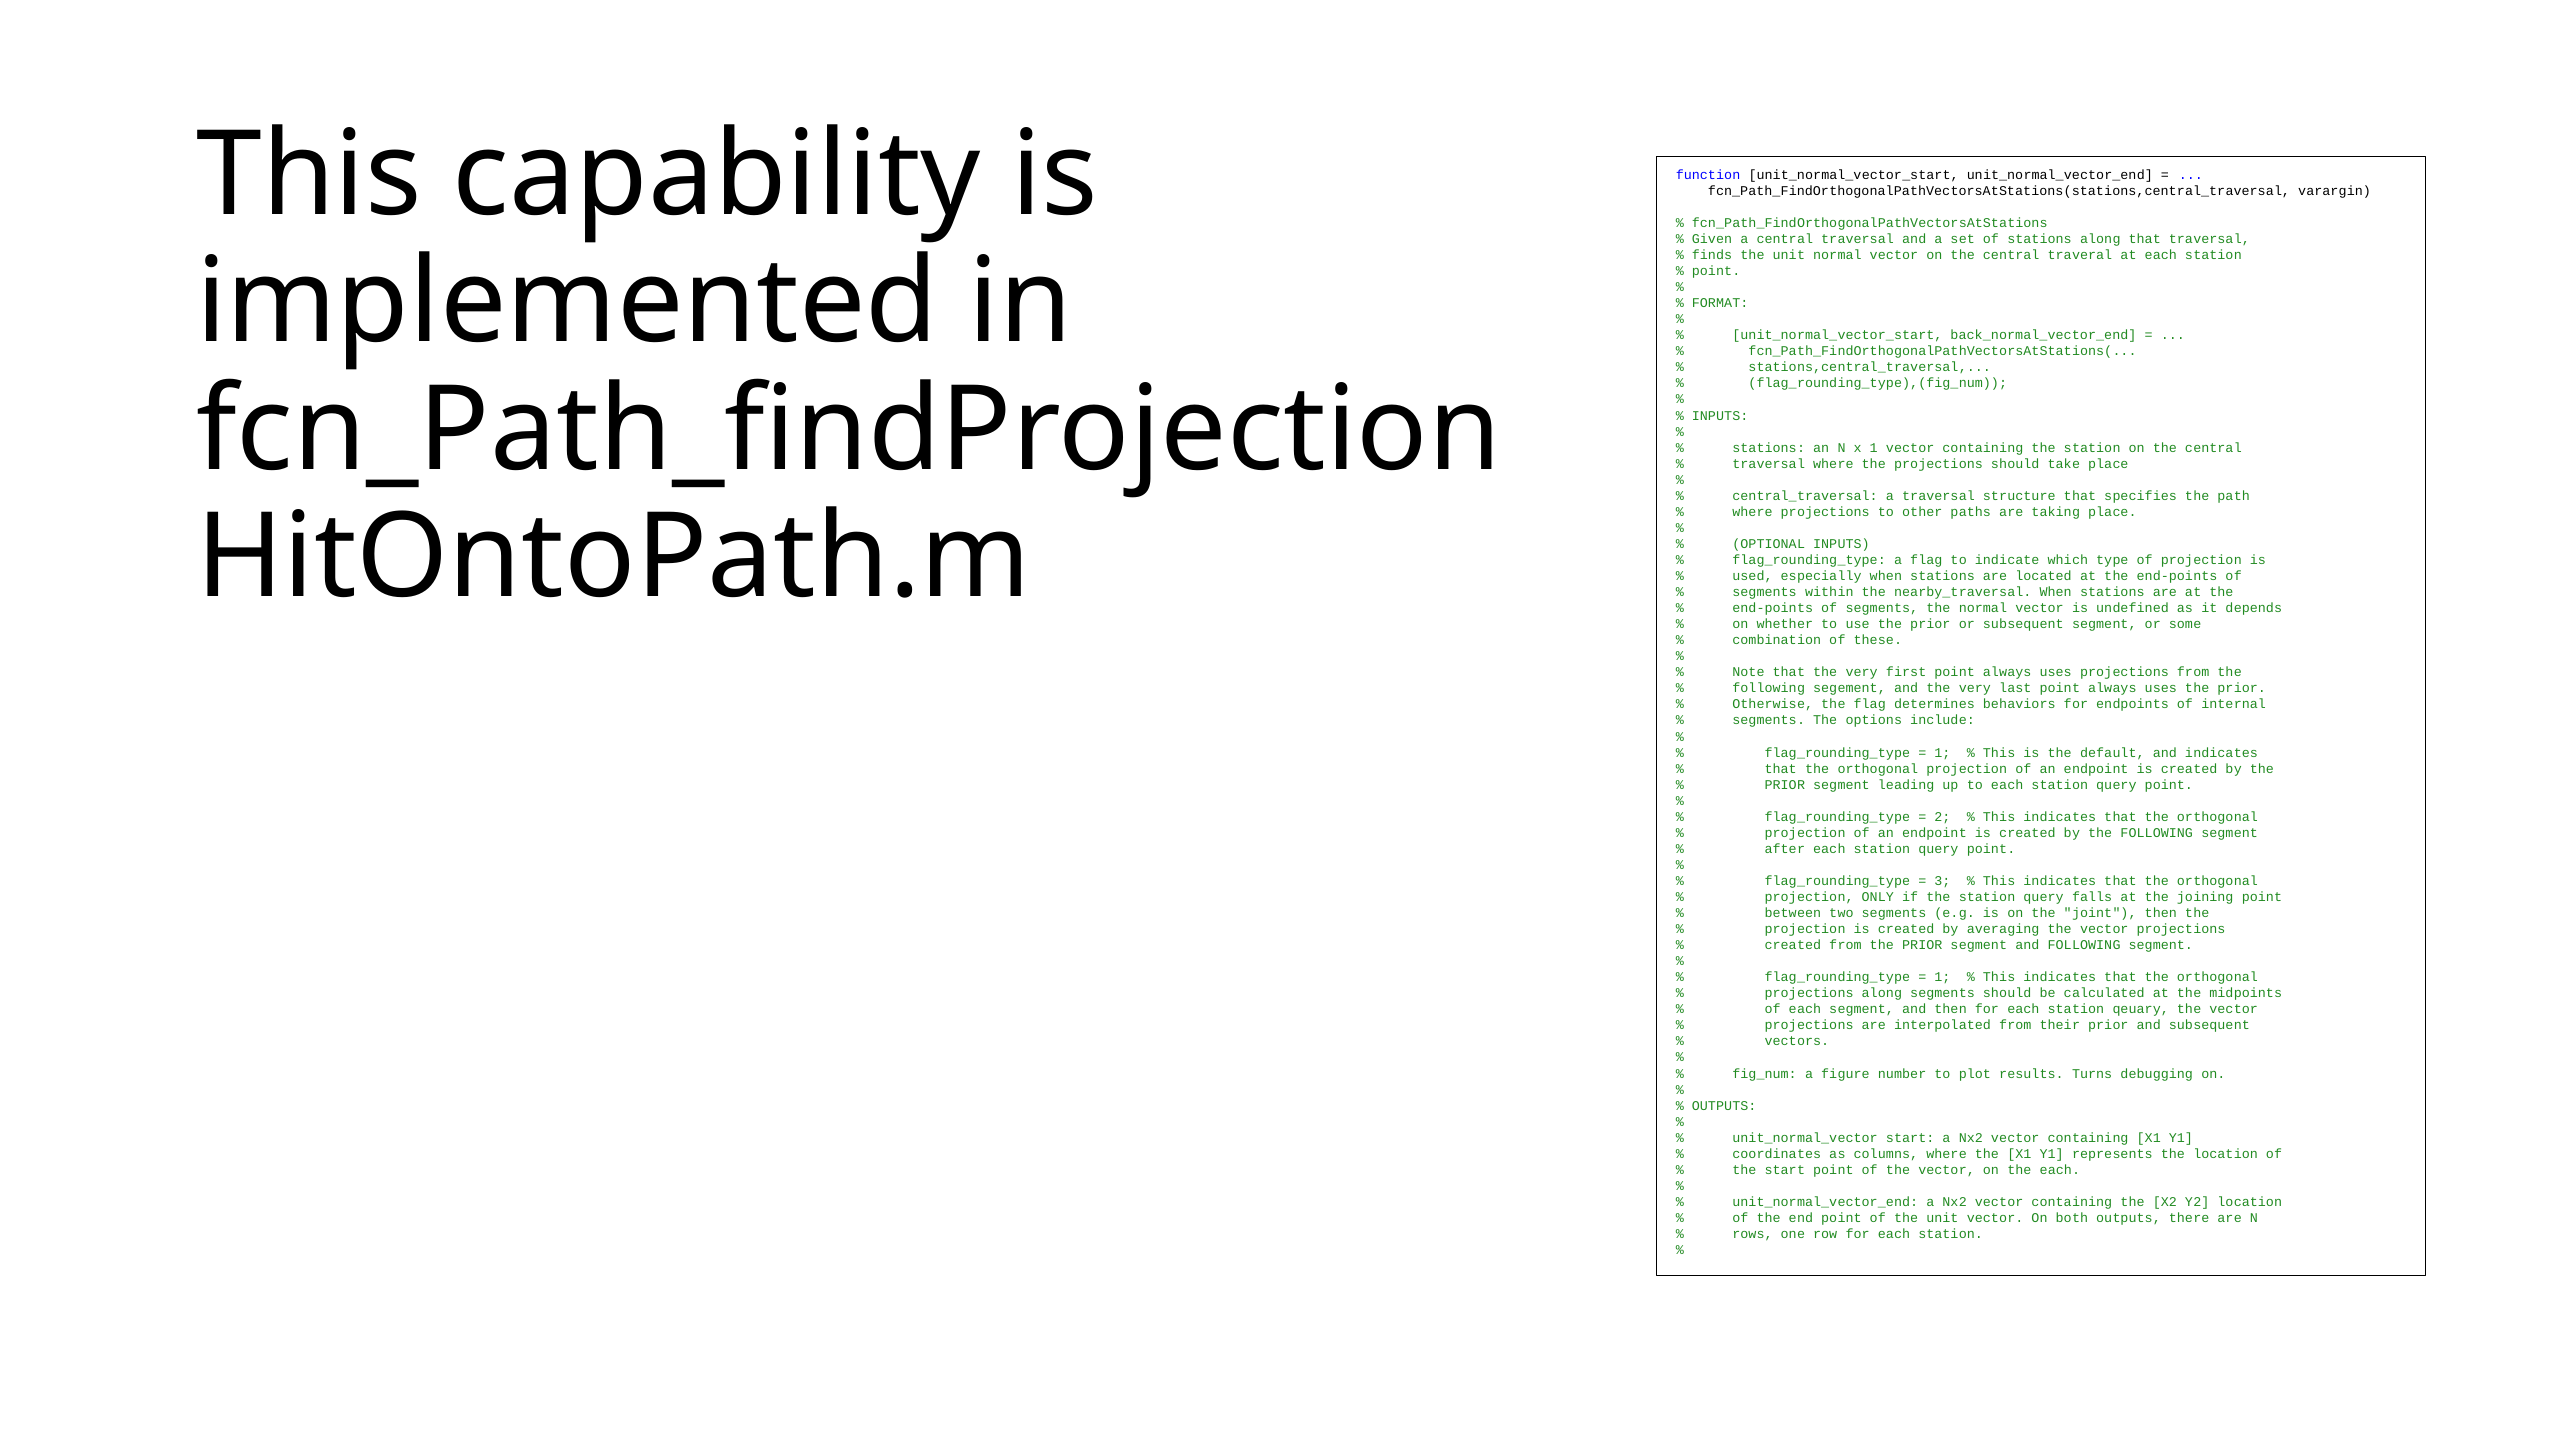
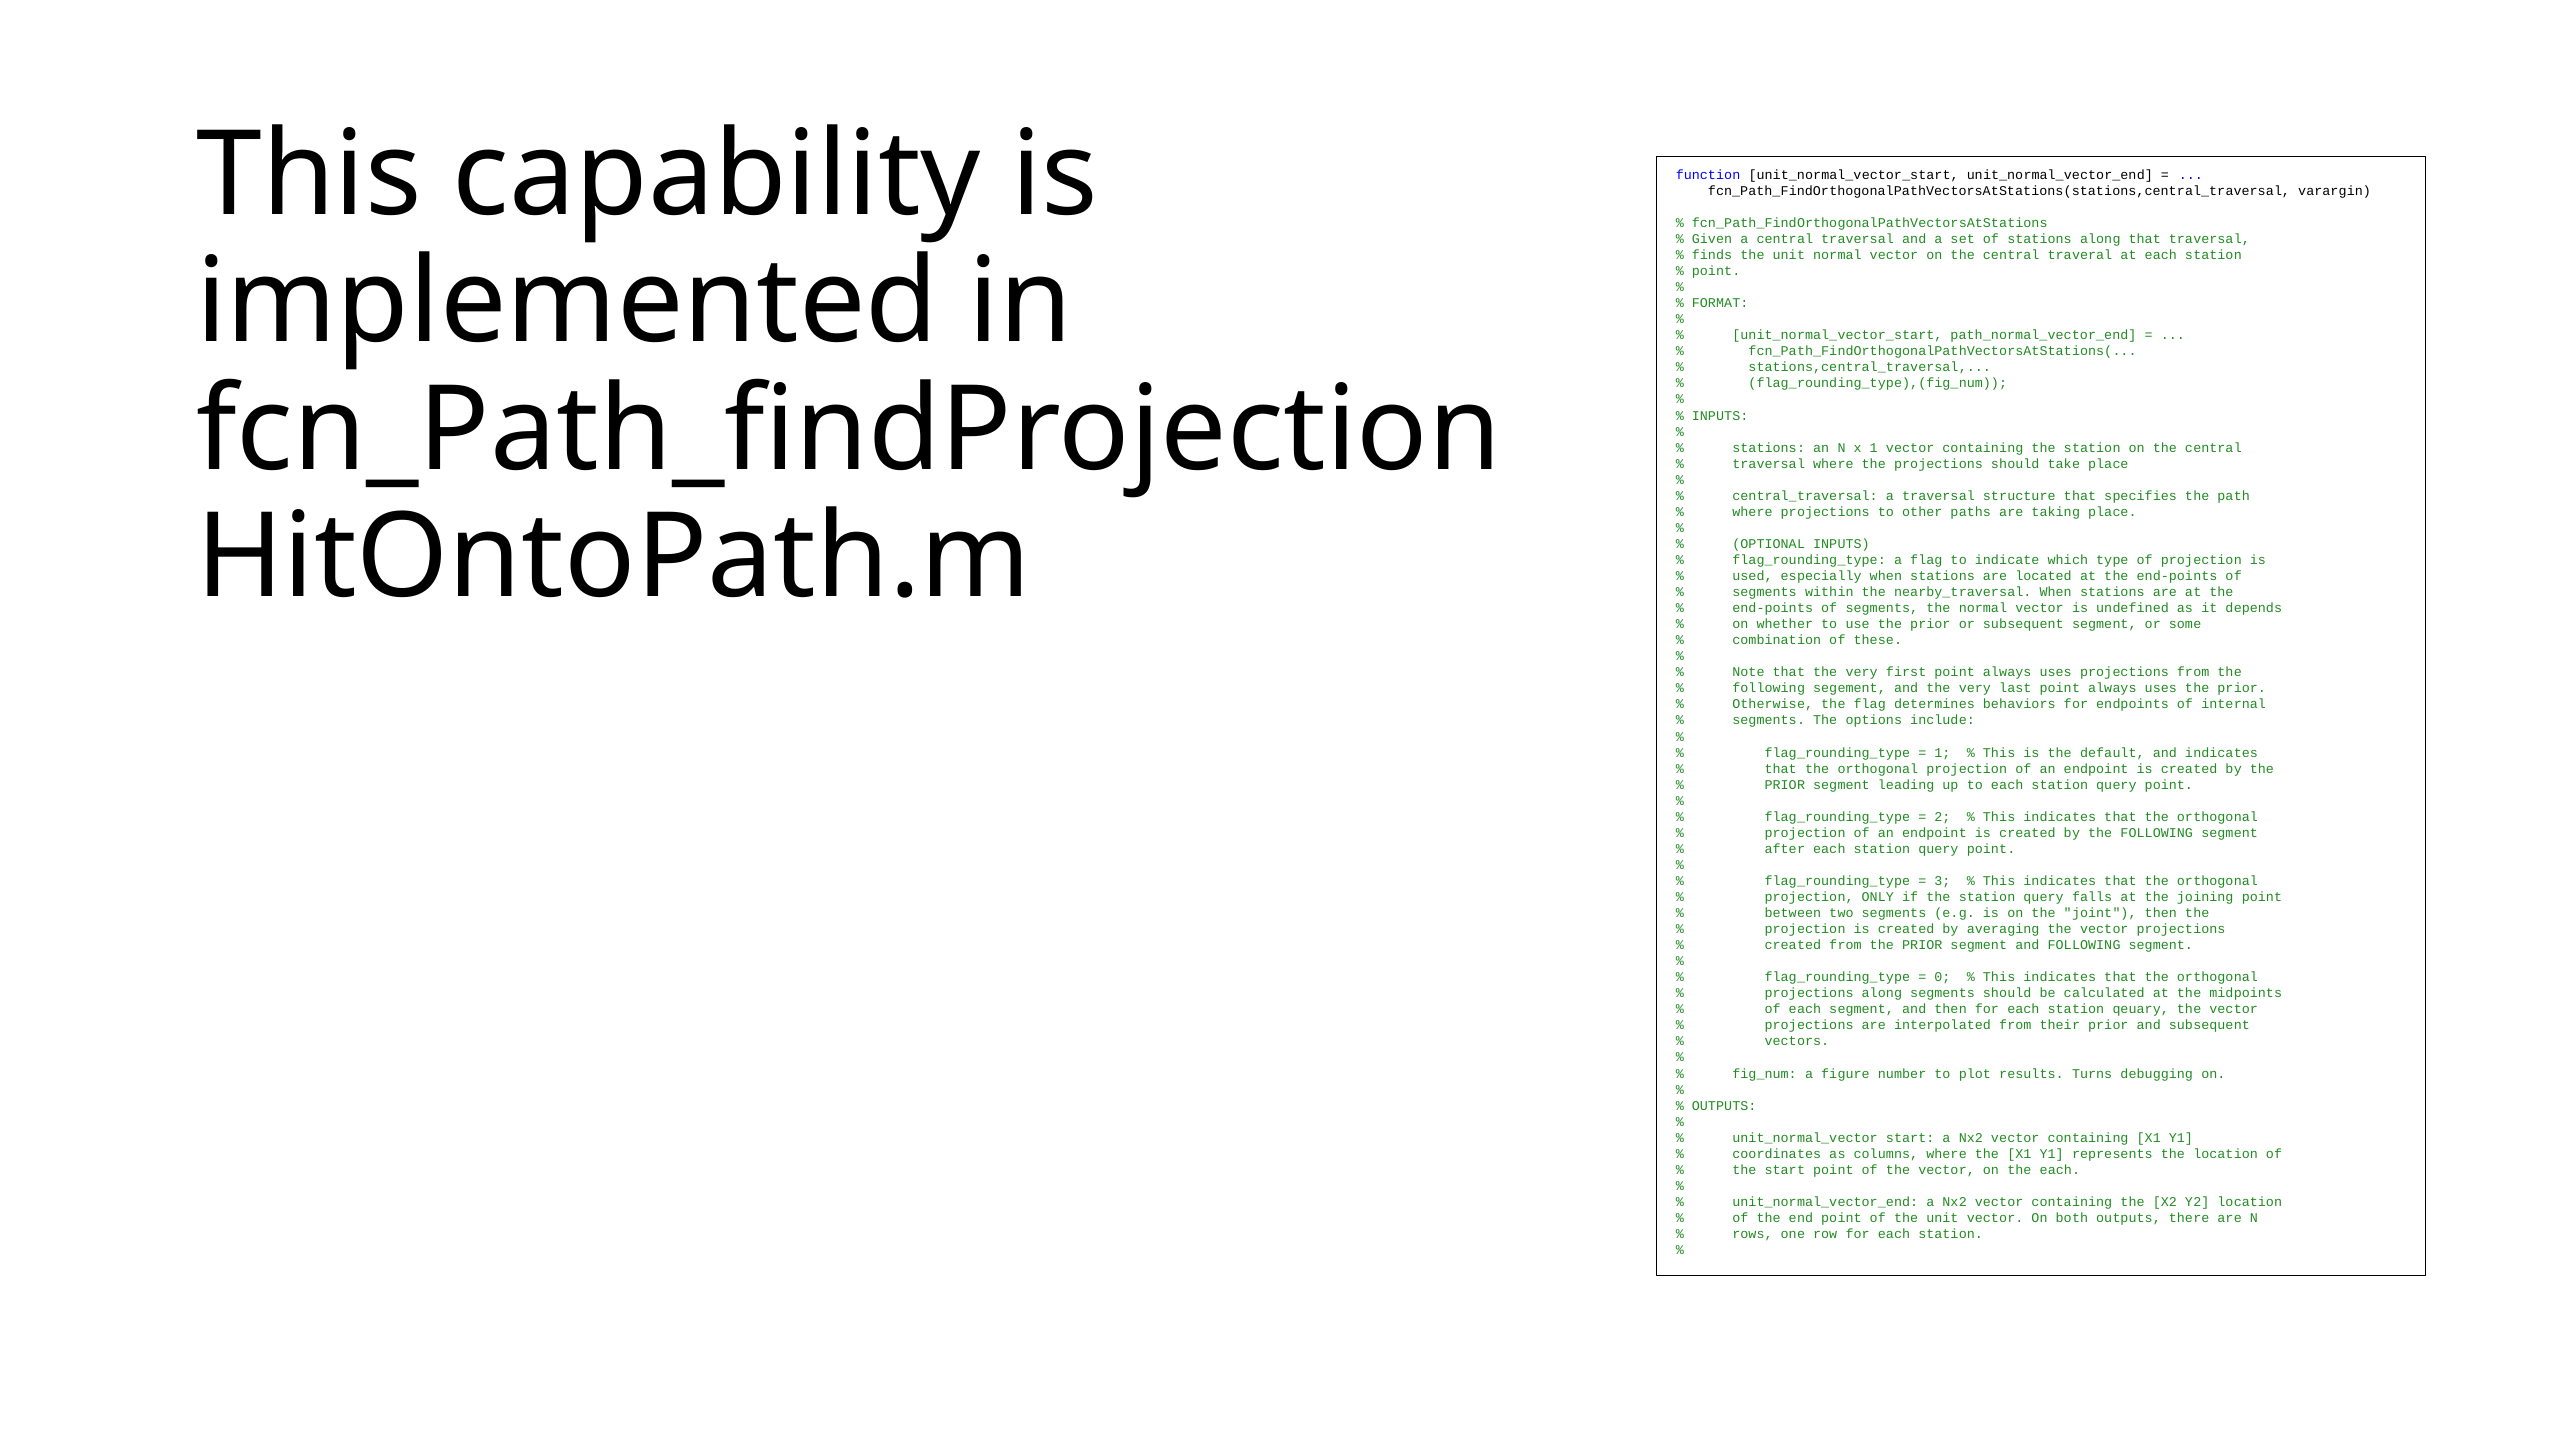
back_normal_vector_end: back_normal_vector_end -> path_normal_vector_end (2043, 335)
1: 1 -> 0 (1942, 977)
